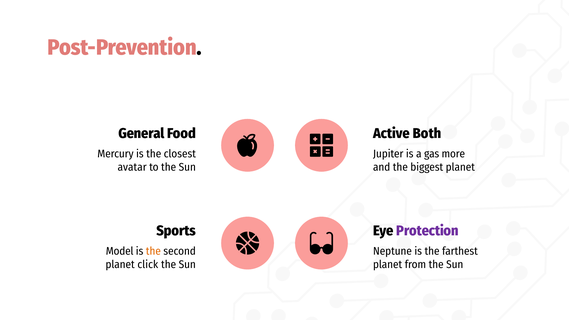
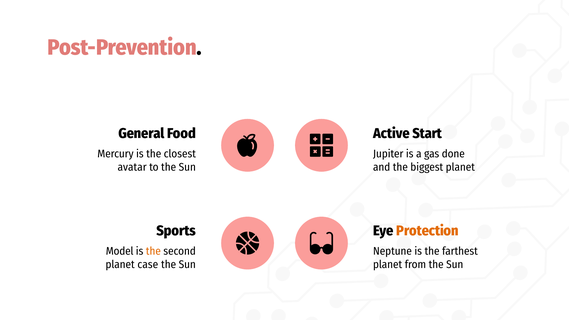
Both: Both -> Start (427, 133)
more: more -> done (453, 154)
Protection colour: purple -> orange (427, 231)
click: click -> case (148, 265)
